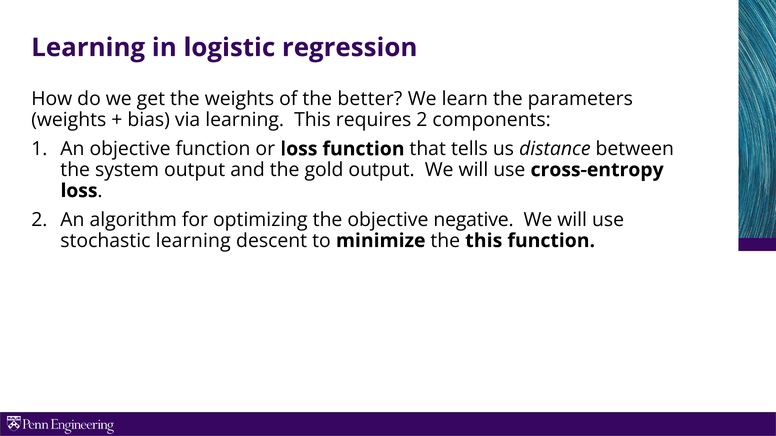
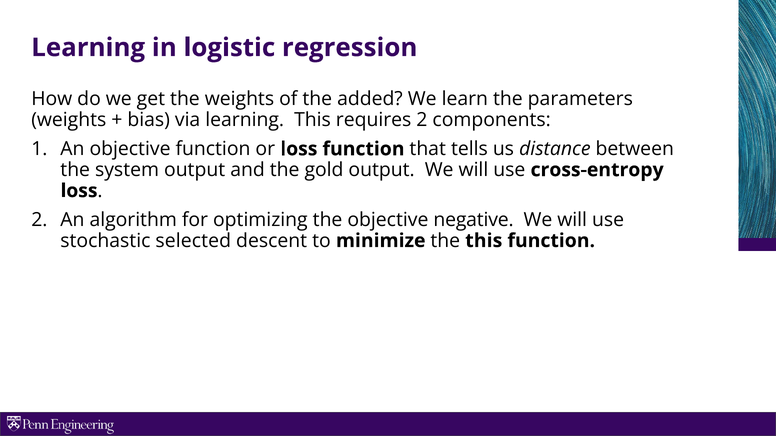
better: better -> added (370, 99)
stochastic learning: learning -> selected (193, 241)
